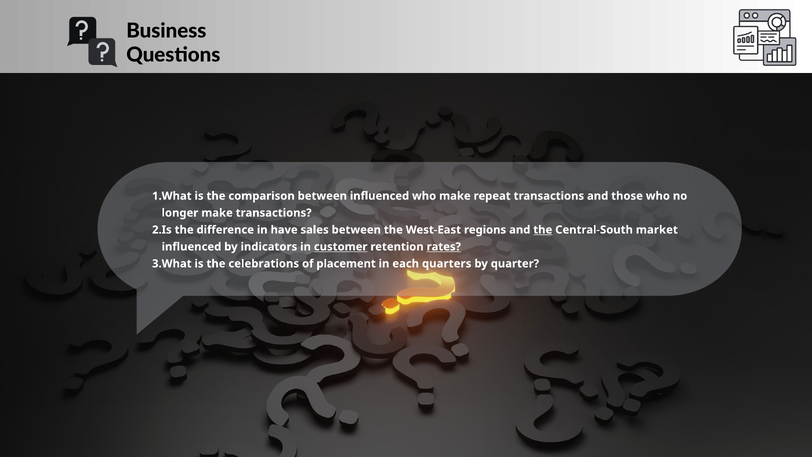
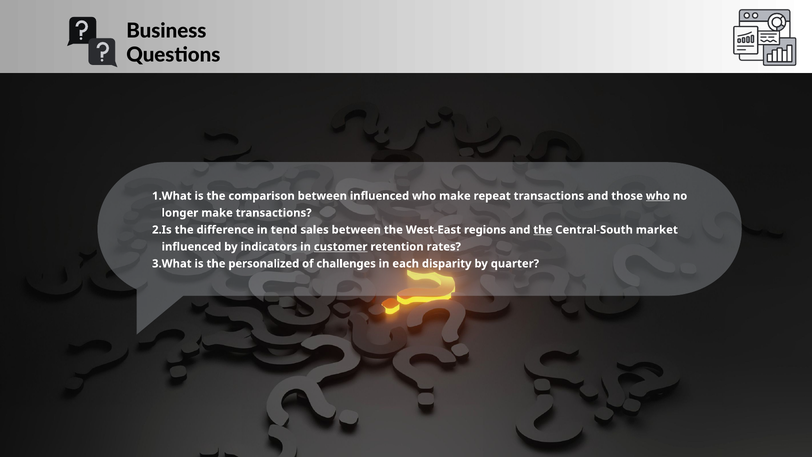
who underline: none -> present (658, 196)
have: have -> tend (284, 230)
rates underline: present -> none (444, 247)
celebrations: celebrations -> personalized (264, 264)
placement: placement -> challenges (346, 264)
quarters: quarters -> disparity (447, 264)
